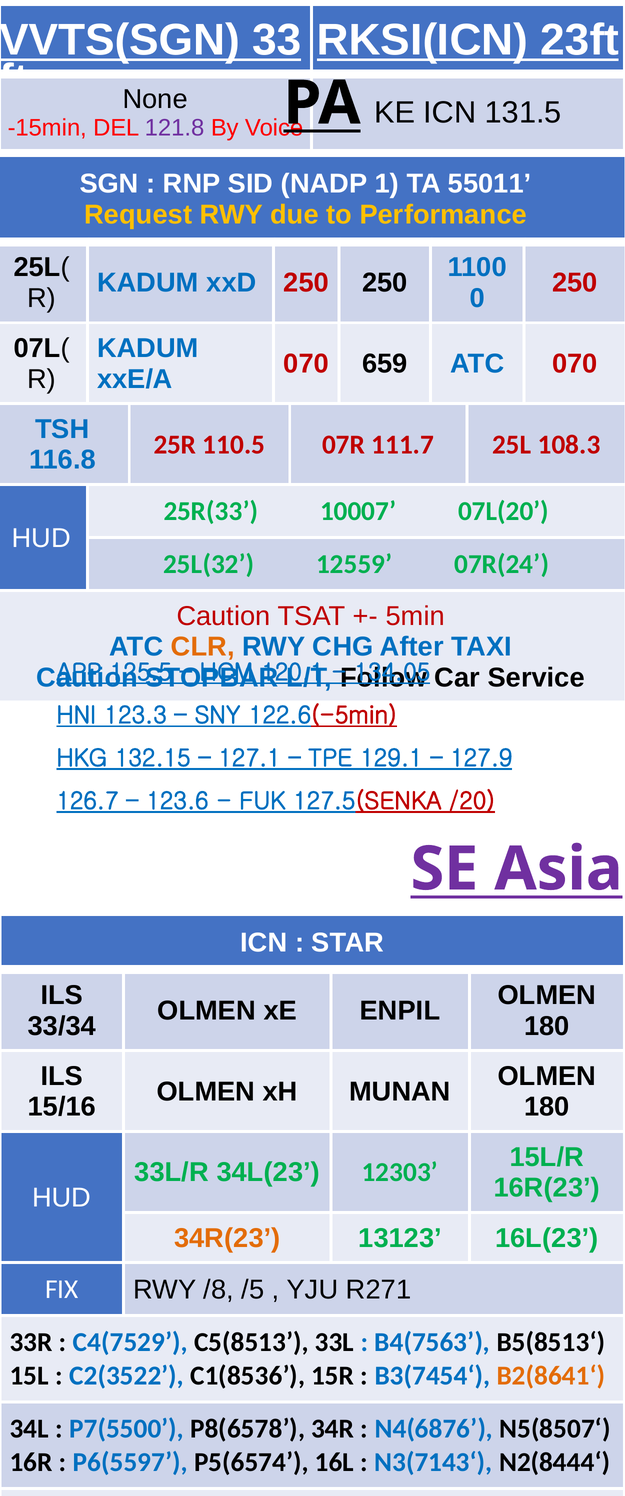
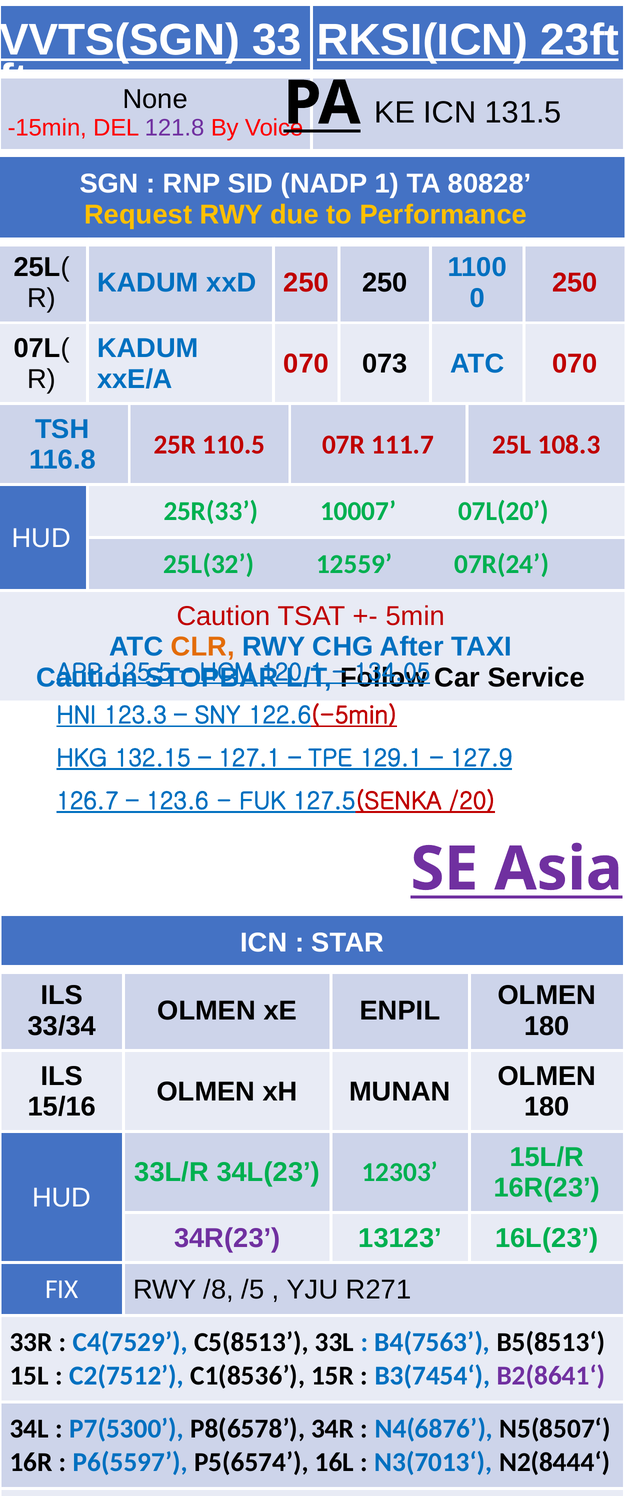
55011: 55011 -> 80828 (490, 184)
659: 659 -> 073 (385, 364)
34R(23 colour: orange -> purple (227, 1238)
C2(3522: C2(3522 -> C2(7512 (127, 1375)
B2(8641‘ colour: orange -> purple (551, 1375)
P7(5500: P7(5500 -> P7(5300 (127, 1428)
N3(7143‘: N3(7143‘ -> N3(7013‘ (433, 1462)
